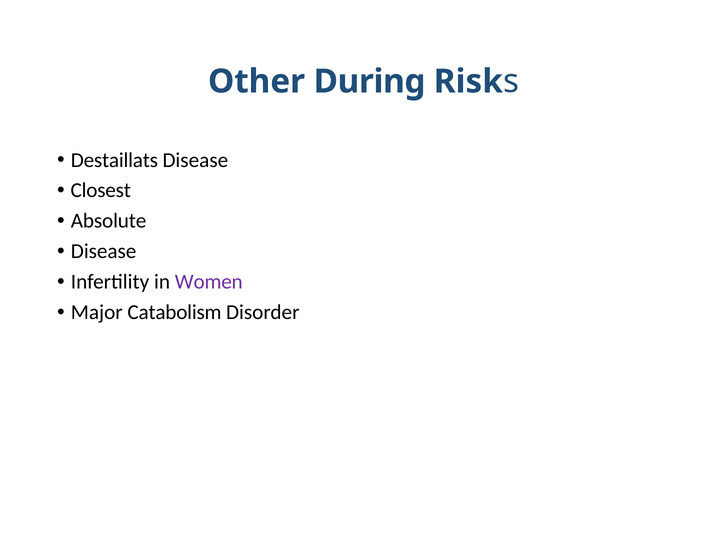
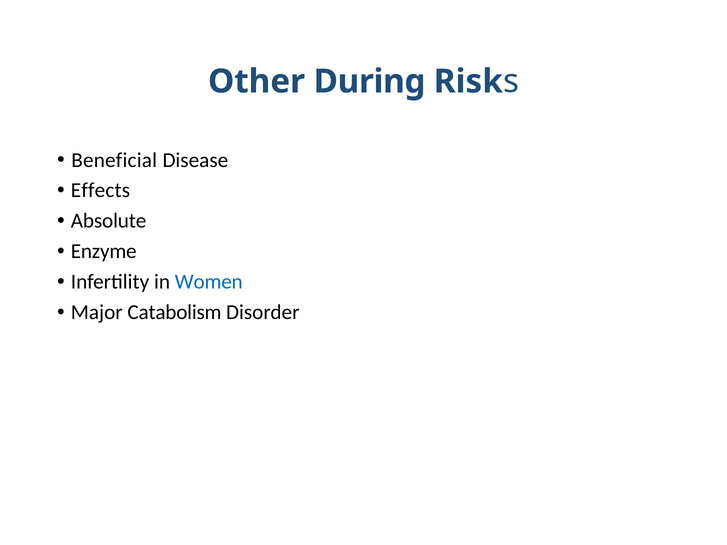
Destaillats: Destaillats -> Beneficial (114, 160)
Closest: Closest -> Effects (101, 191)
Disease: Disease -> Enzyme (104, 252)
Women colour: purple -> blue (209, 282)
